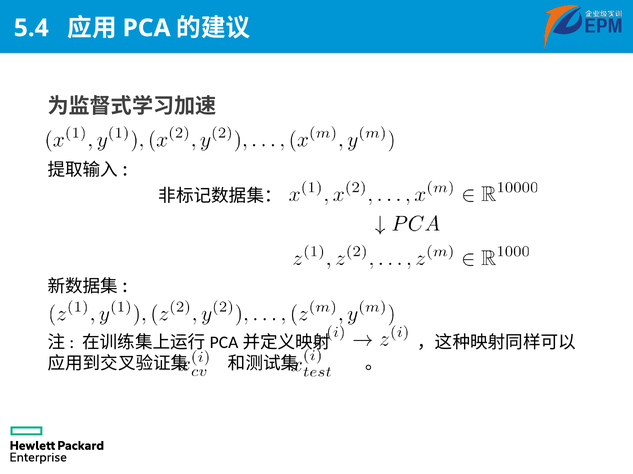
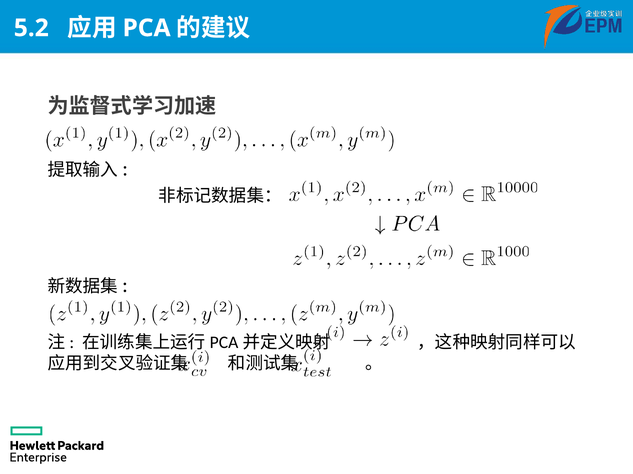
5.4: 5.4 -> 5.2 (31, 28)
